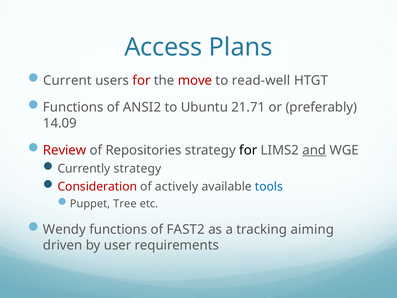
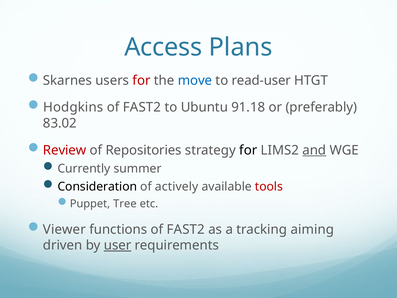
Current: Current -> Skarnes (67, 80)
move colour: red -> blue (195, 80)
read-well: read-well -> read-user (261, 80)
Functions: Functions -> Hodgkins (73, 107)
ANSI2: ANSI2 -> FAST2 (142, 107)
21.71: 21.71 -> 91.18 (248, 107)
14.09: 14.09 -> 83.02 (60, 123)
Currently strategy: strategy -> summer (138, 168)
Consideration colour: red -> black (97, 186)
tools colour: blue -> red (269, 186)
Wendy: Wendy -> Viewer (64, 229)
user underline: none -> present (118, 245)
